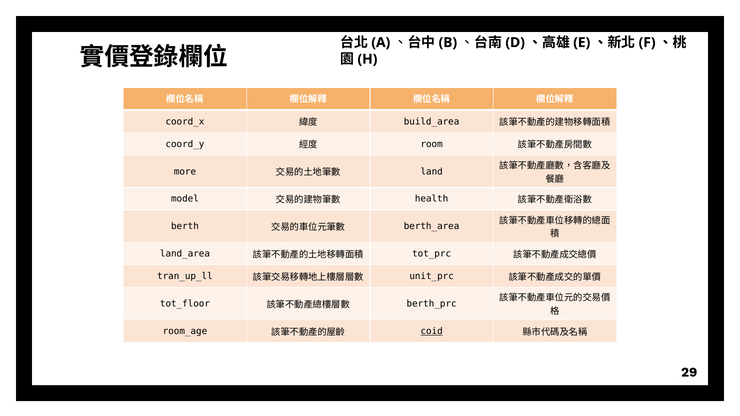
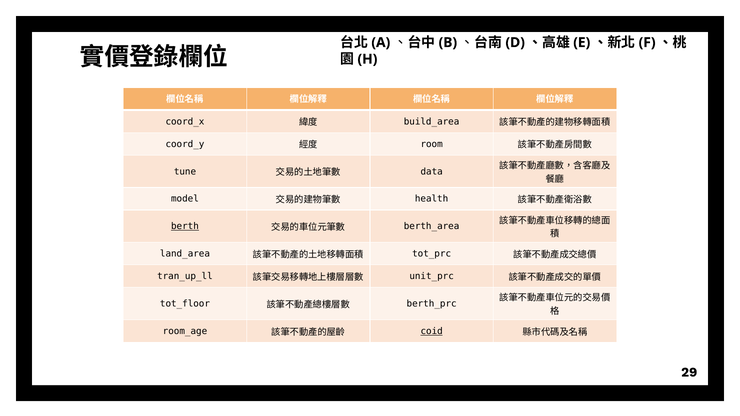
more: more -> tune (185, 172)
land: land -> data (432, 172)
berth underline: none -> present (185, 226)
